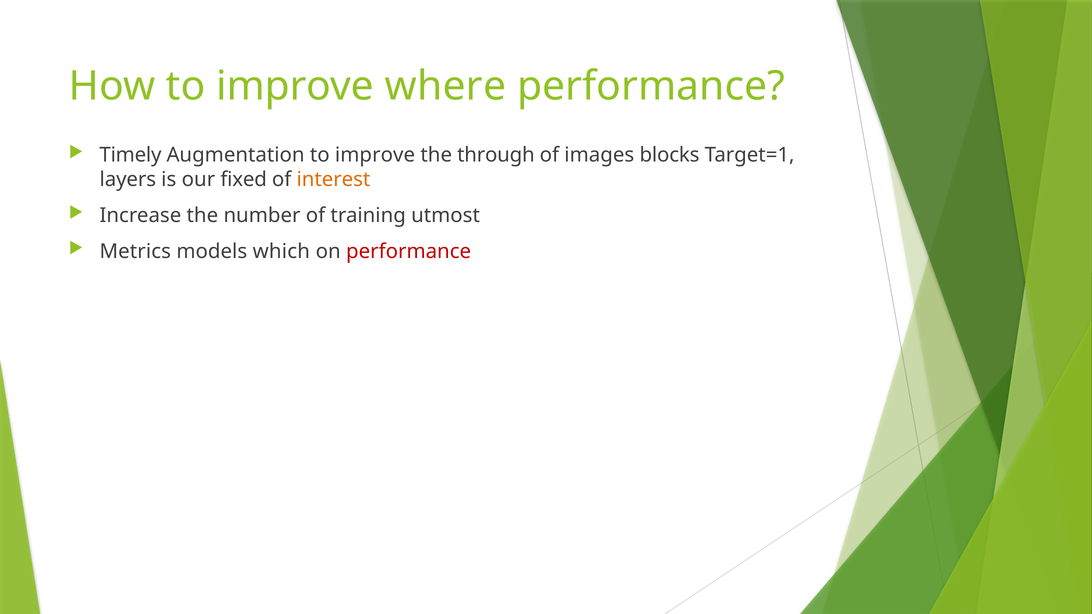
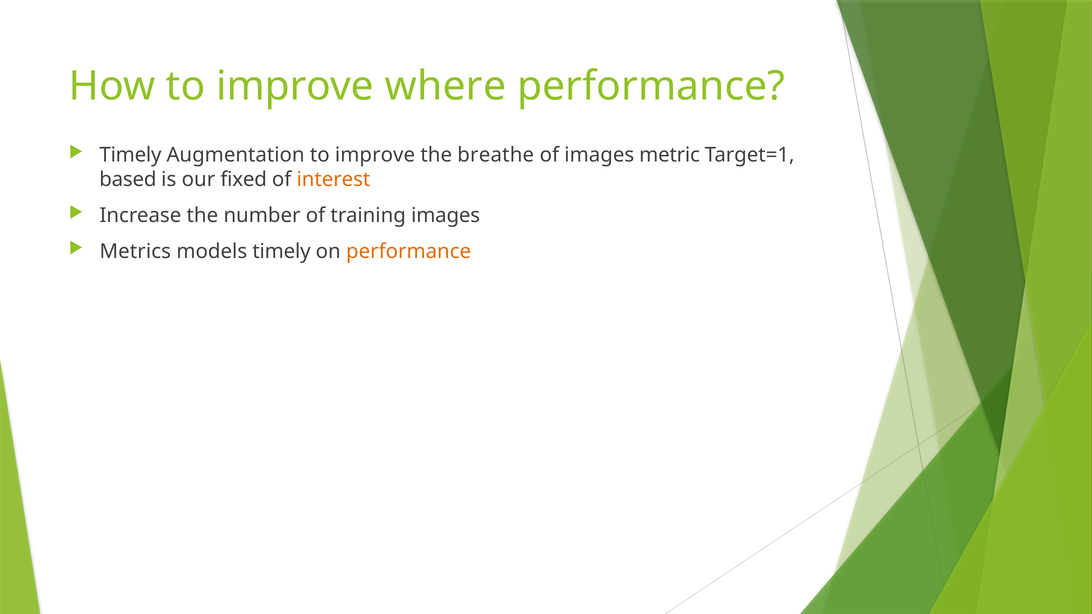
through: through -> breathe (496, 155)
blocks: blocks -> metric (670, 155)
layers: layers -> based (128, 180)
training utmost: utmost -> images (446, 216)
models which: which -> timely (281, 252)
performance colour: red -> orange (409, 252)
